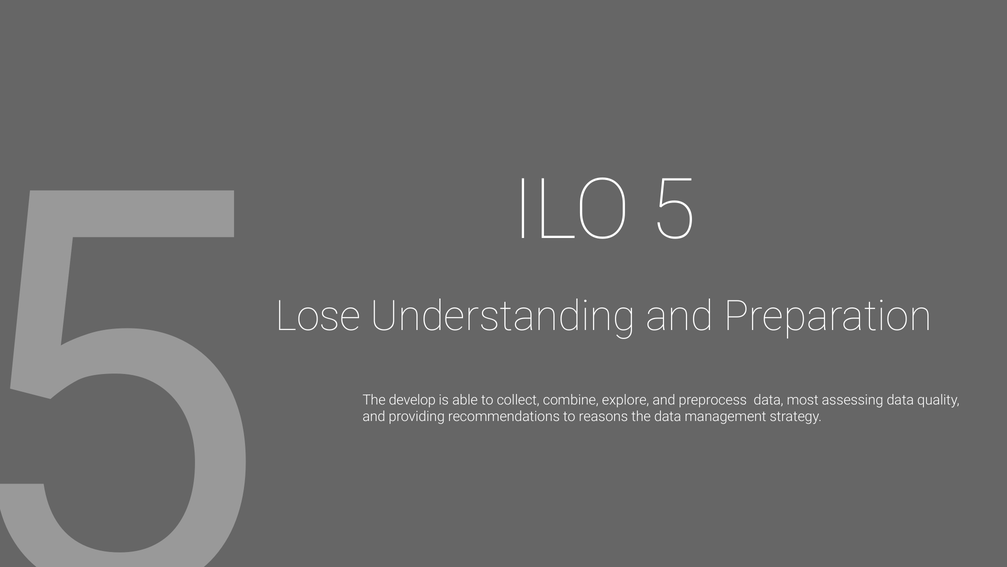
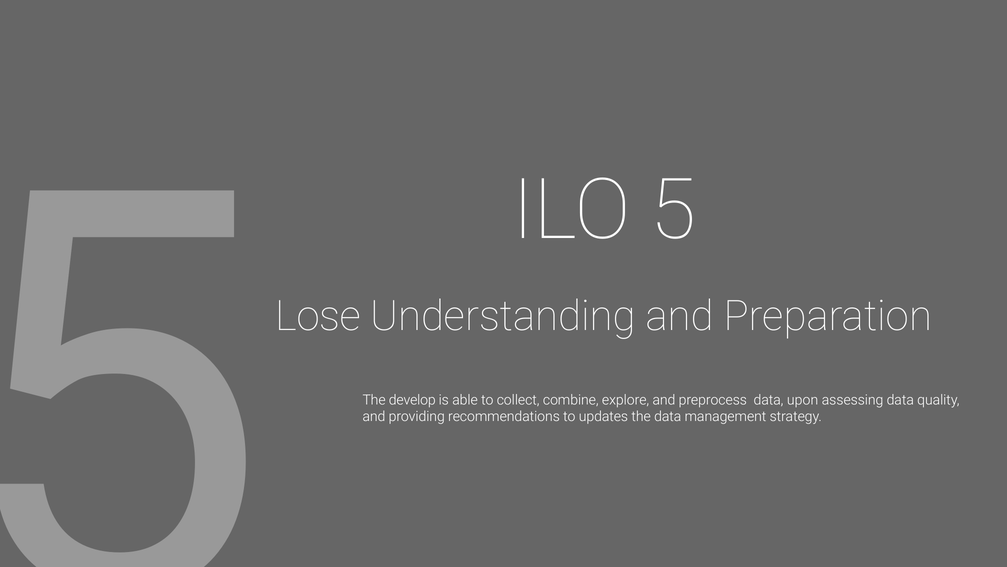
most: most -> upon (803, 400)
reasons: reasons -> updates (603, 416)
